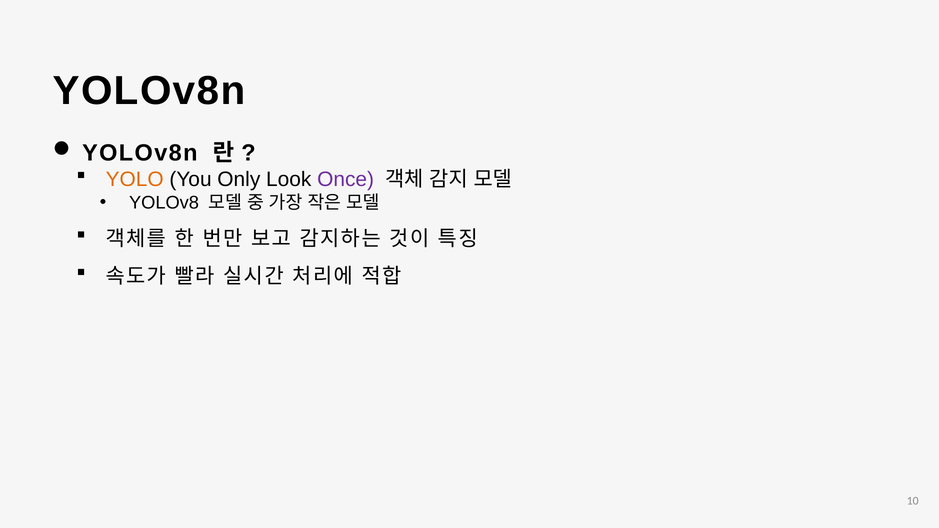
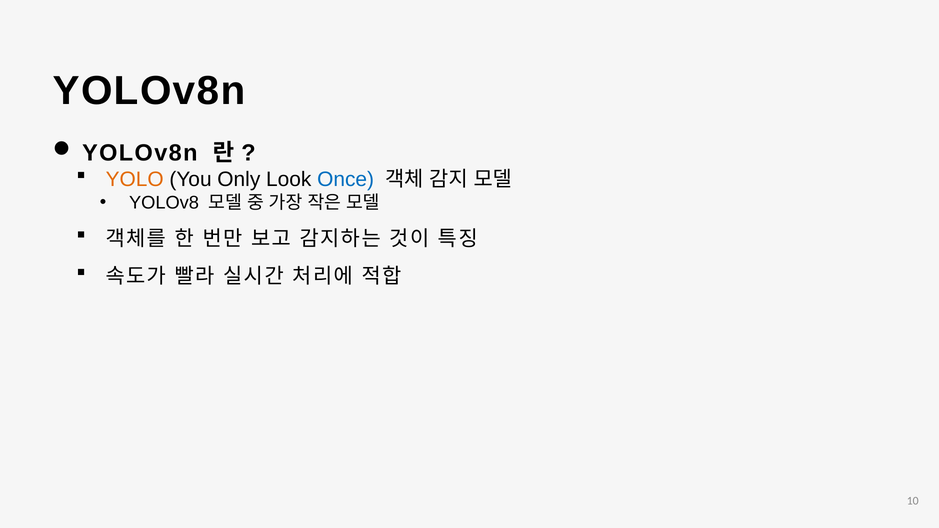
Once colour: purple -> blue (346, 179)
